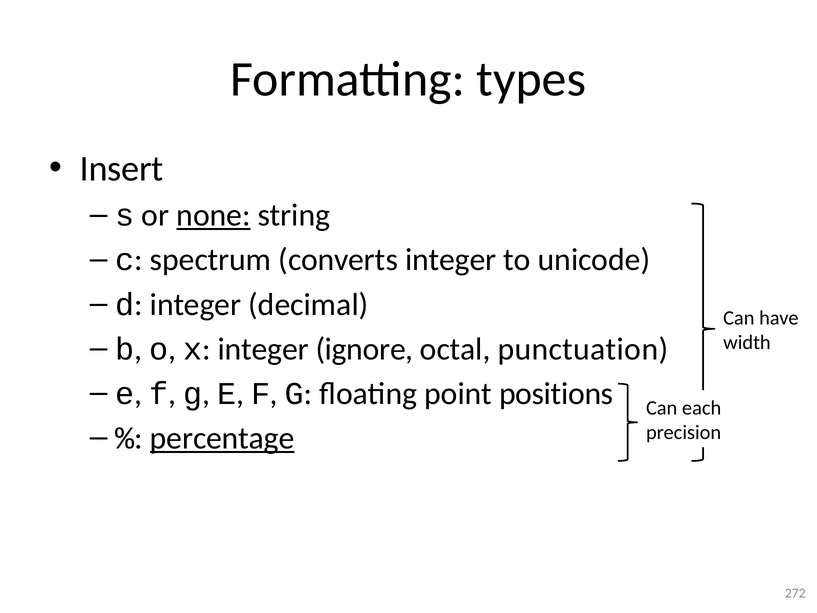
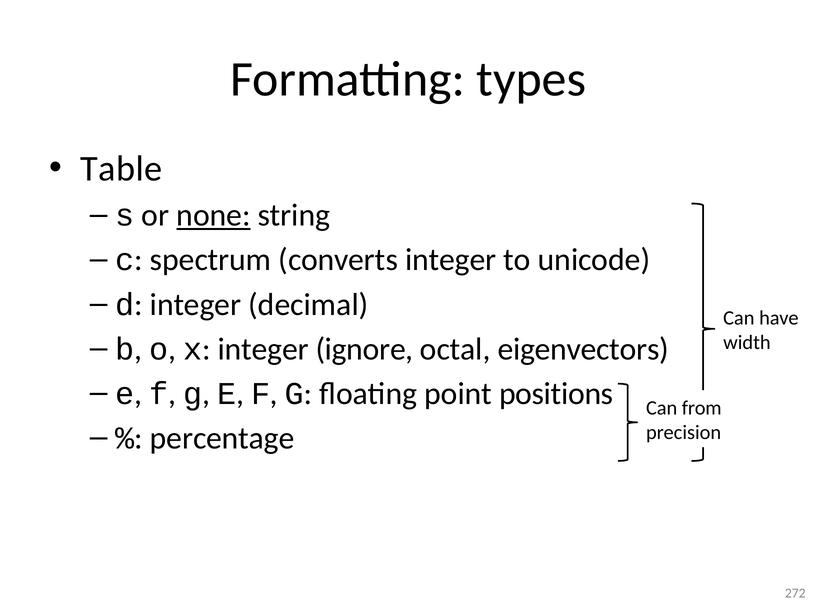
Insert: Insert -> Table (121, 168)
punctuation: punctuation -> eigenvectors (583, 349)
each: each -> from (702, 408)
percentage underline: present -> none (222, 438)
